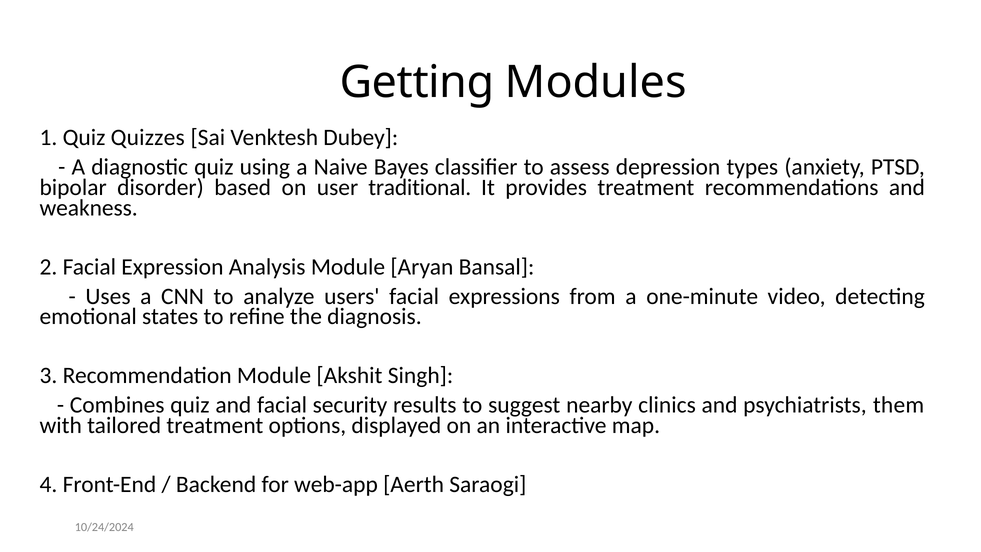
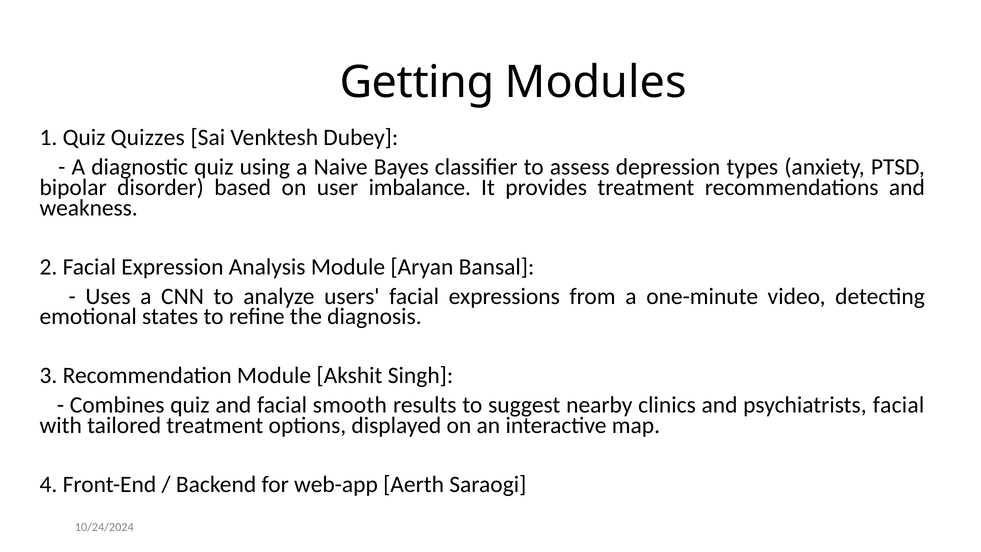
traditional: traditional -> imbalance (420, 187)
security: security -> smooth (350, 405)
psychiatrists them: them -> facial (899, 405)
